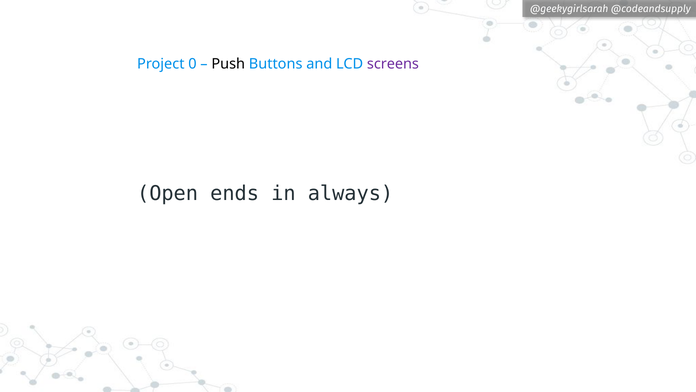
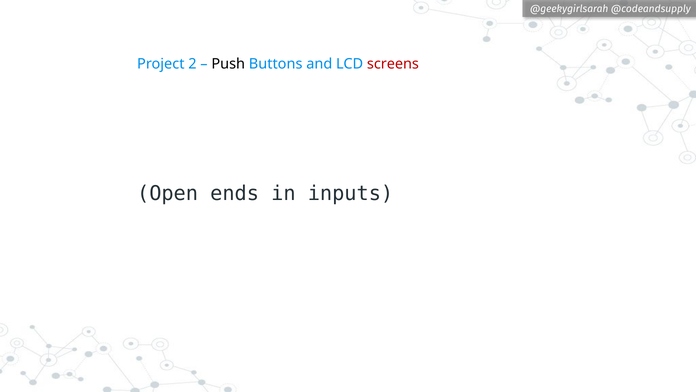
0: 0 -> 2 (192, 64)
screens colour: purple -> red (393, 64)
always: always -> inputs (350, 193)
